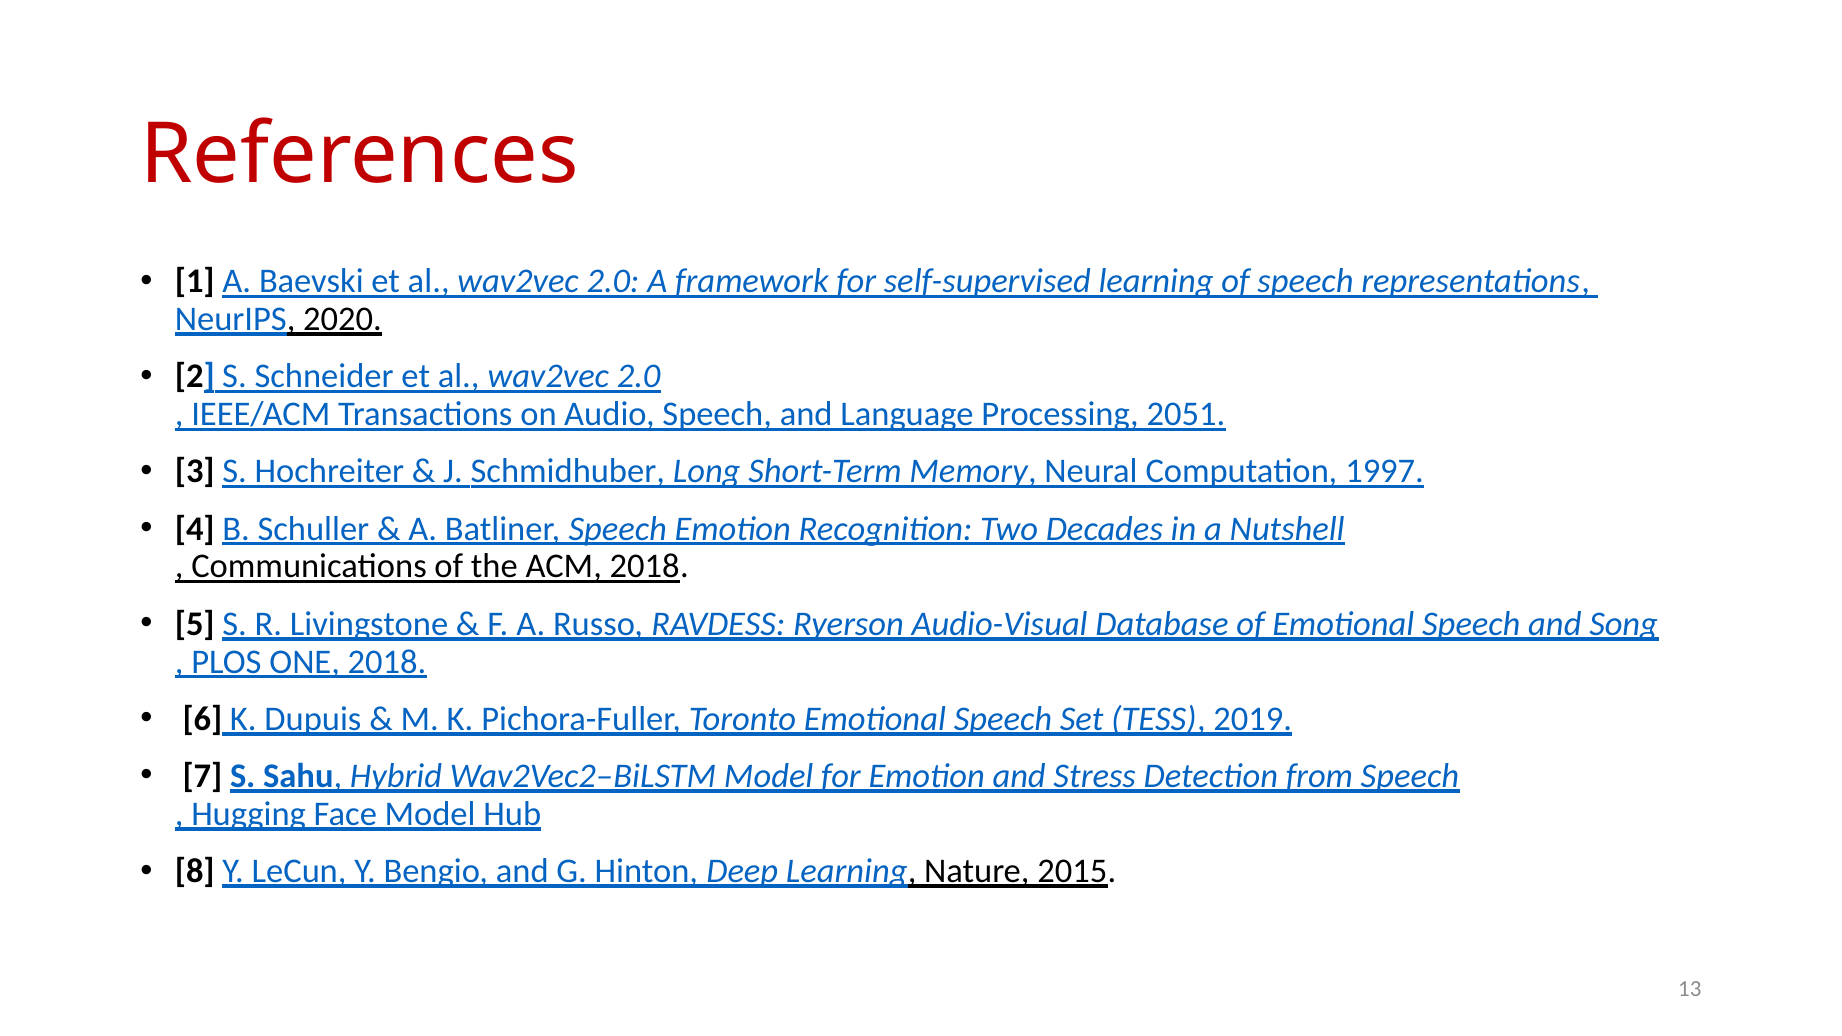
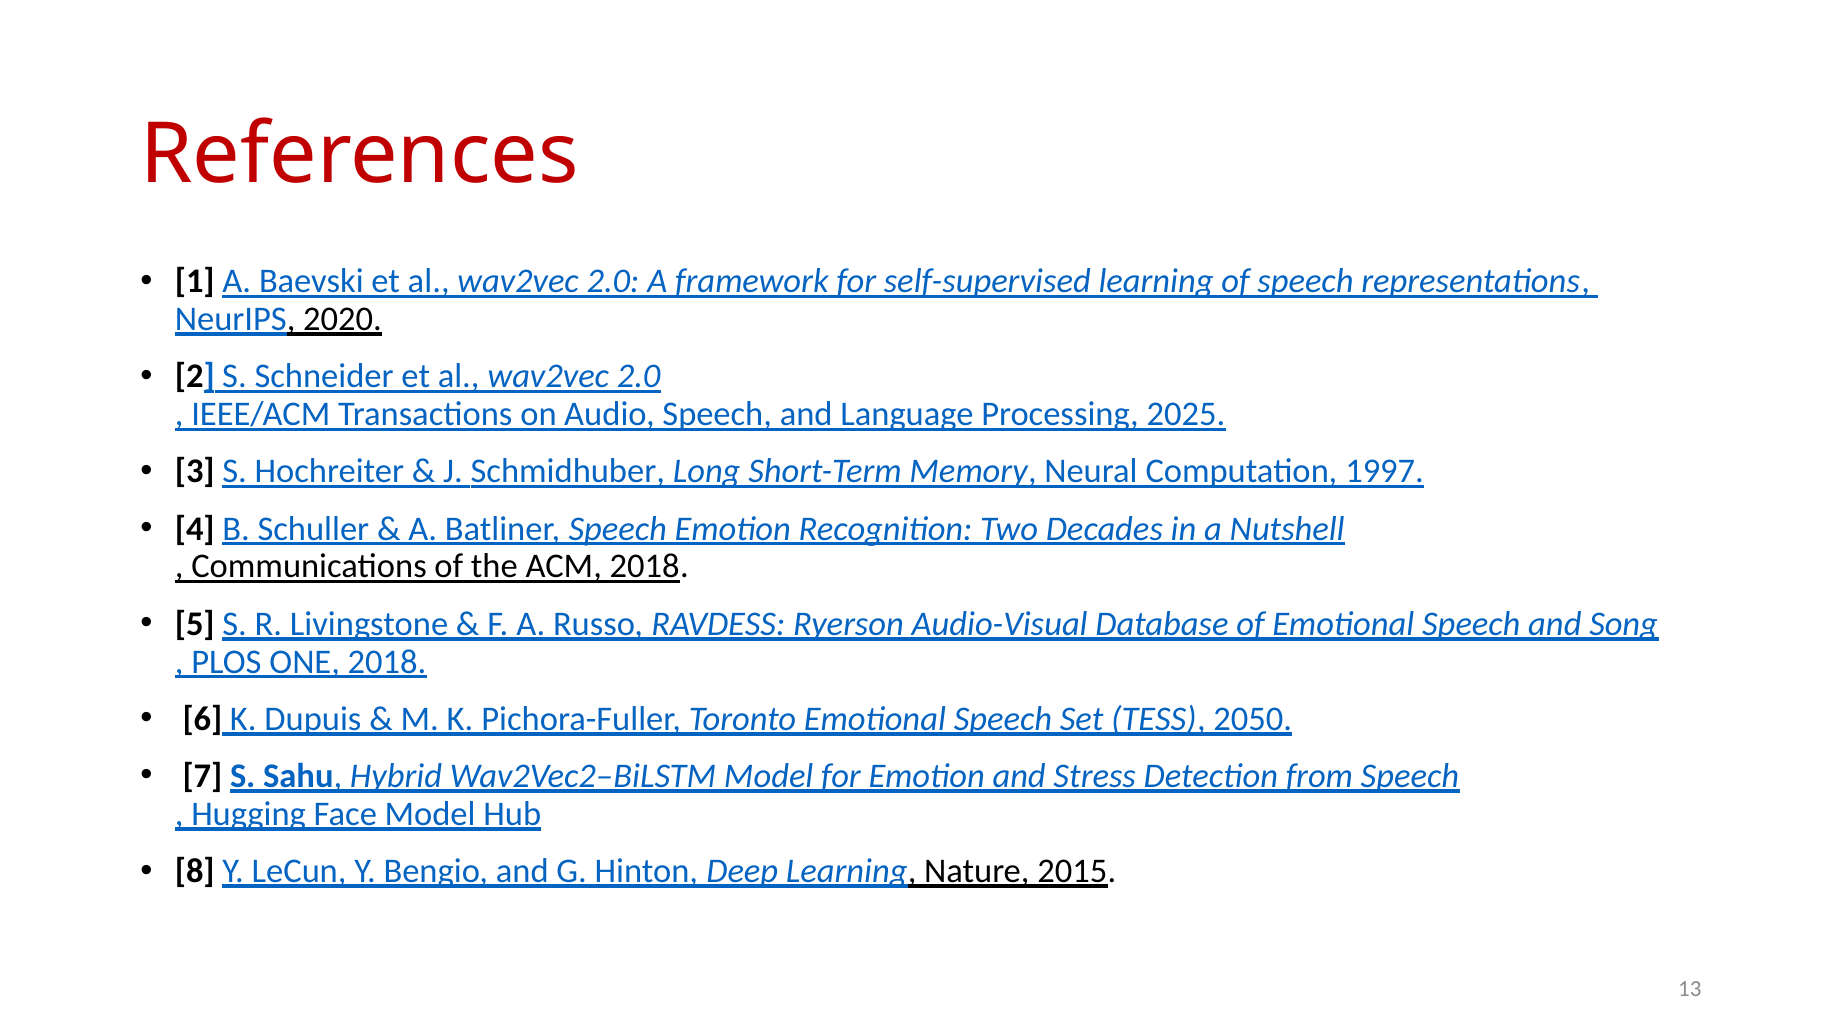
2051: 2051 -> 2025 (1186, 414)
2019: 2019 -> 2050 (1253, 719)
